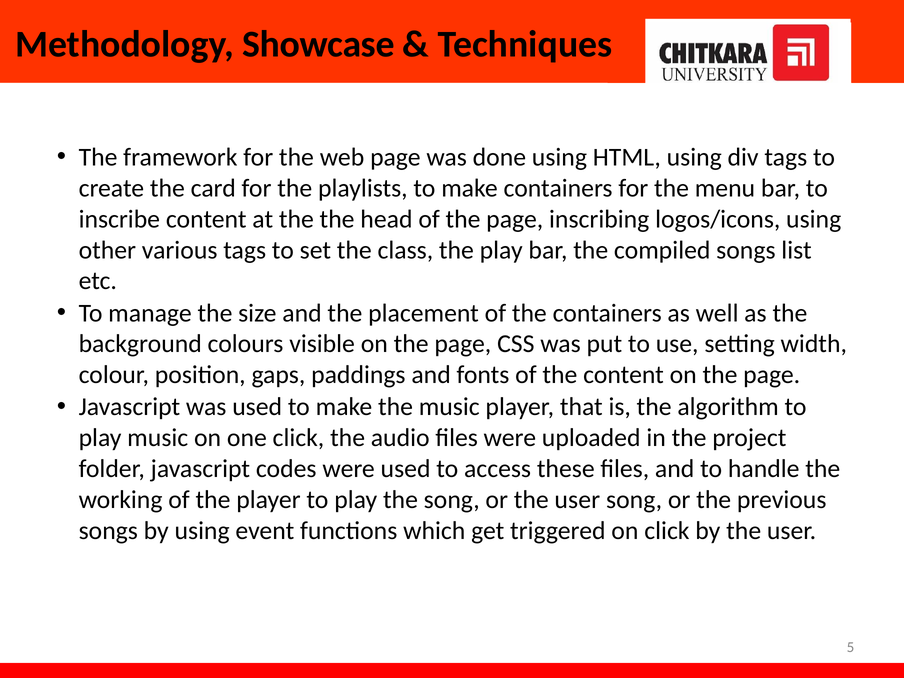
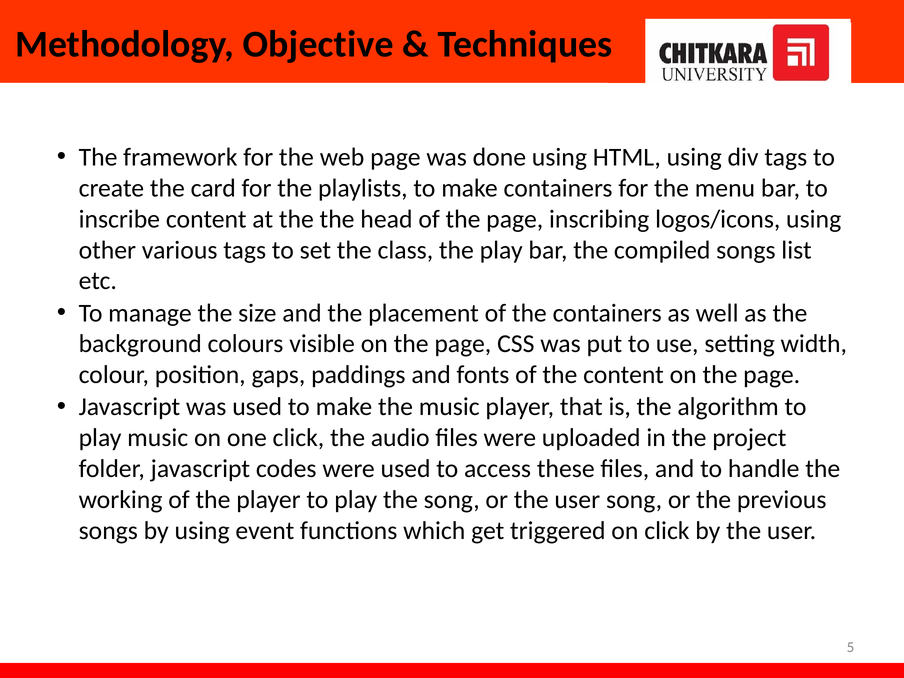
Showcase: Showcase -> Objective (318, 44)
